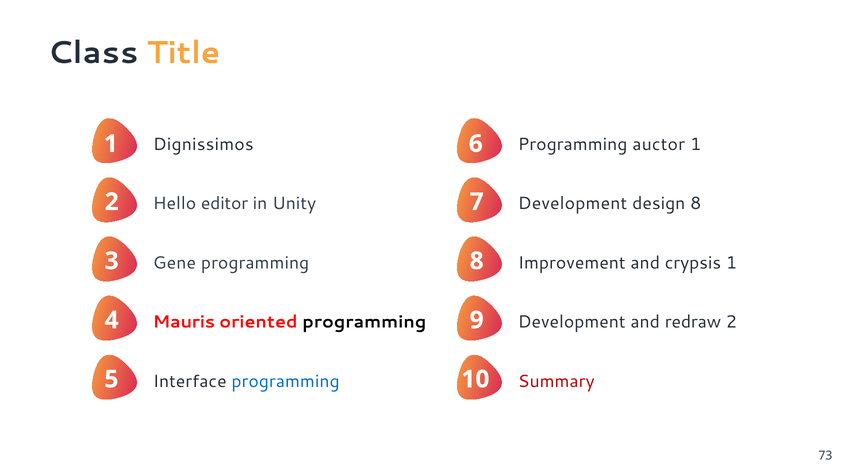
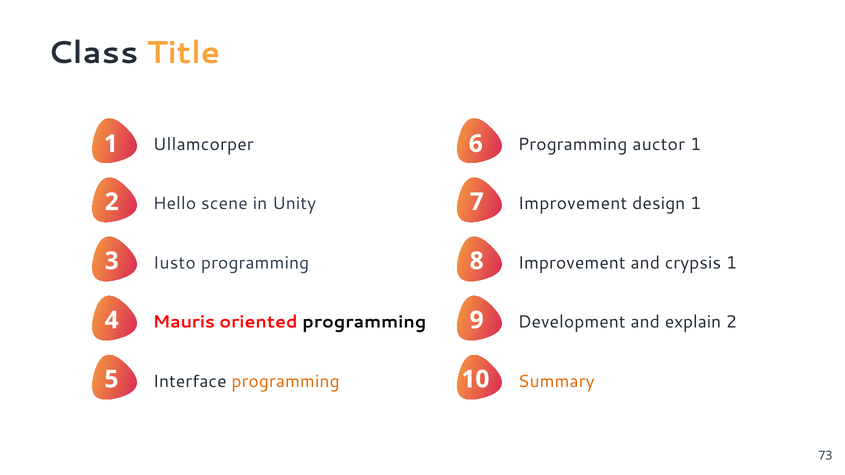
Dignissimos: Dignissimos -> Ullamcorper (203, 144)
editor: editor -> scene (224, 204)
Development: Development -> Improvement (573, 204)
design 8: 8 -> 1 (696, 204)
Gene: Gene -> Iusto (174, 263)
redraw: redraw -> explain (693, 322)
programming colour: blue -> orange (286, 382)
Summary colour: red -> orange (556, 382)
